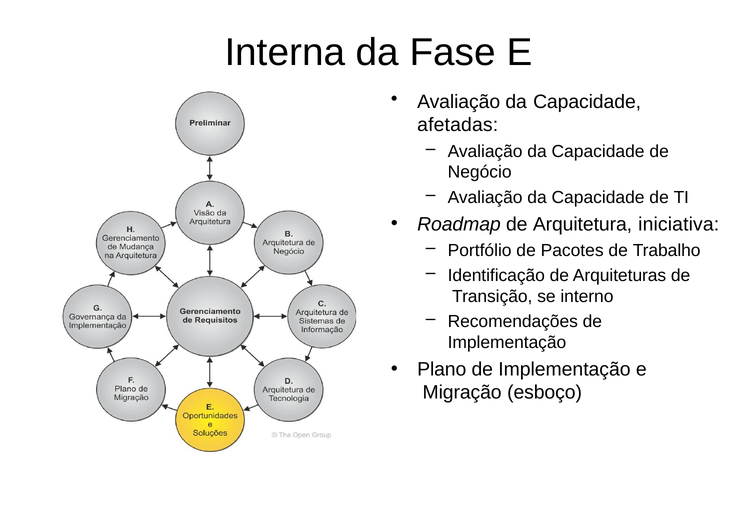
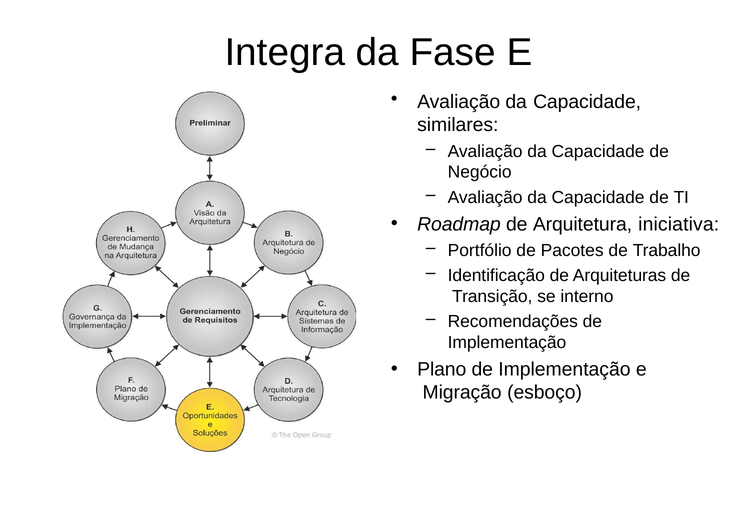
Interna: Interna -> Integra (285, 53)
afetadas: afetadas -> similares (458, 125)
